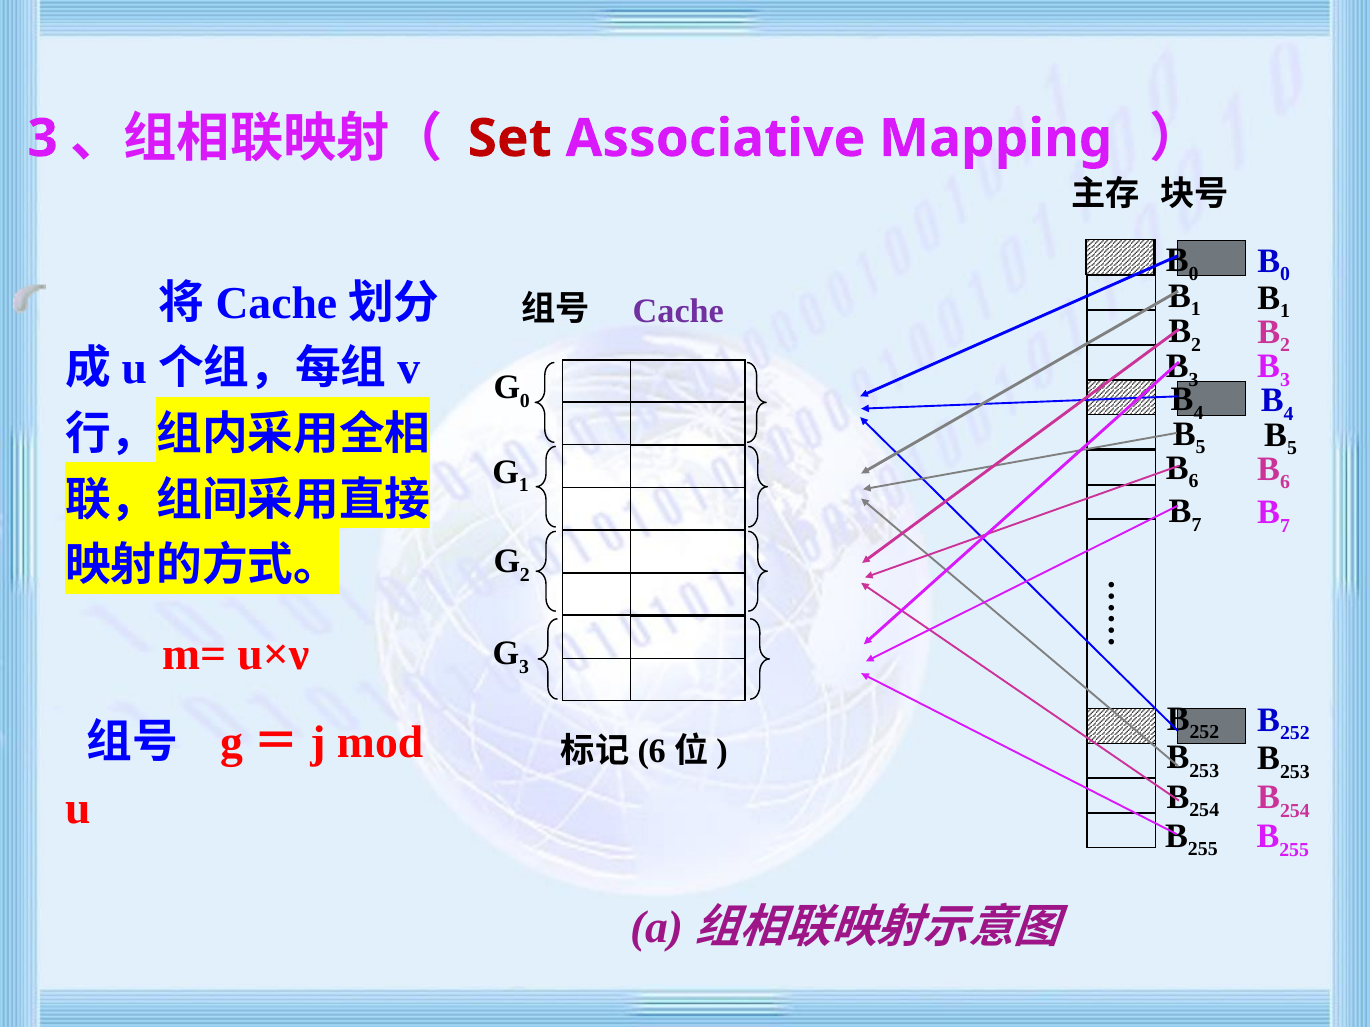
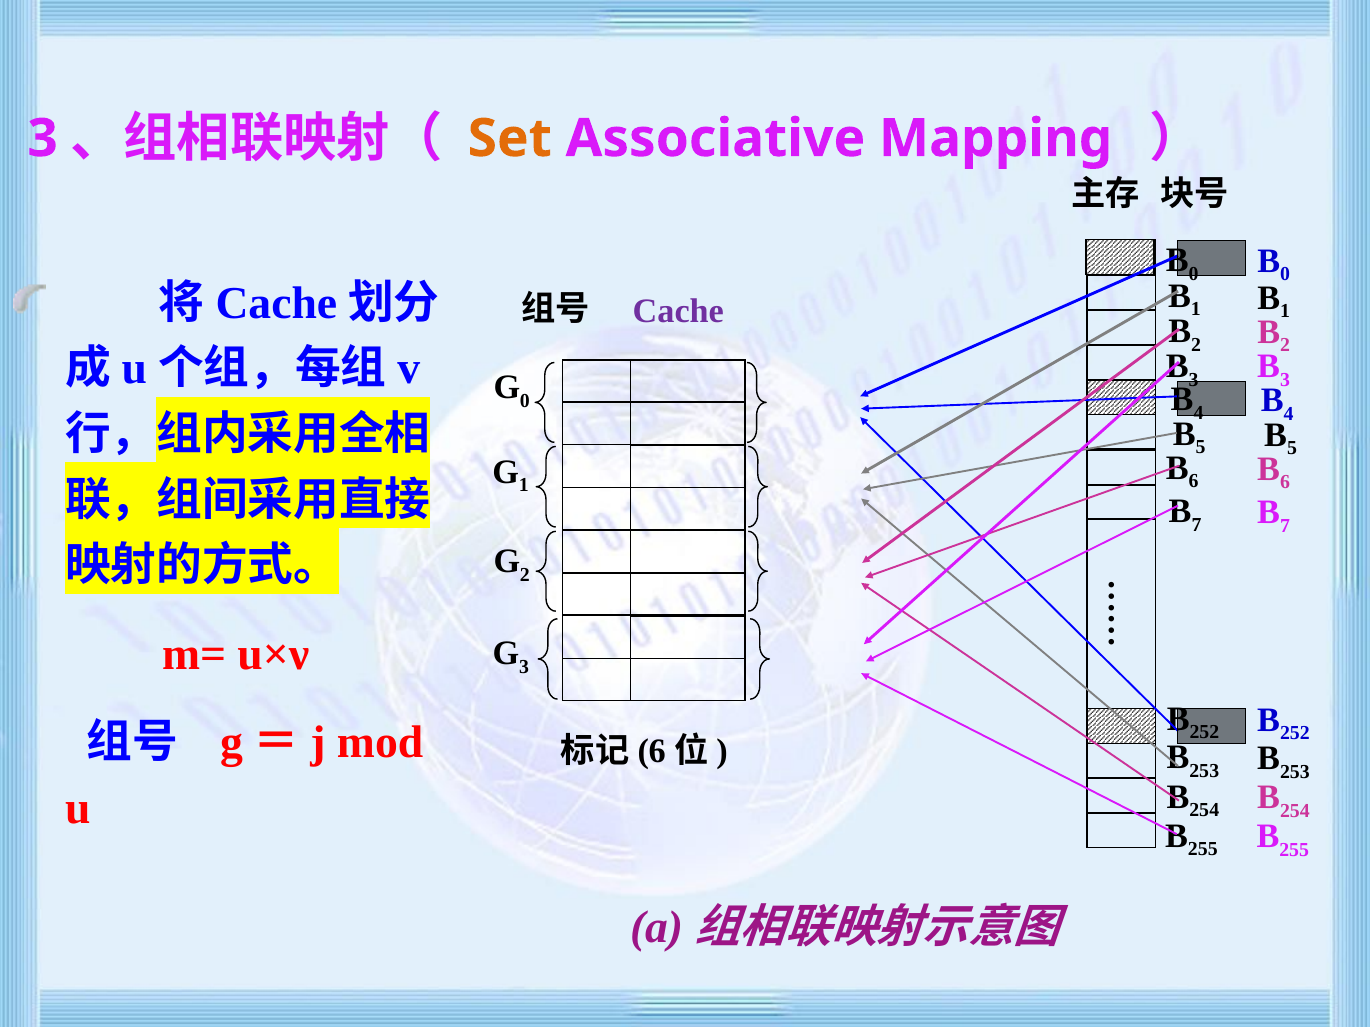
Set colour: red -> orange (510, 139)
